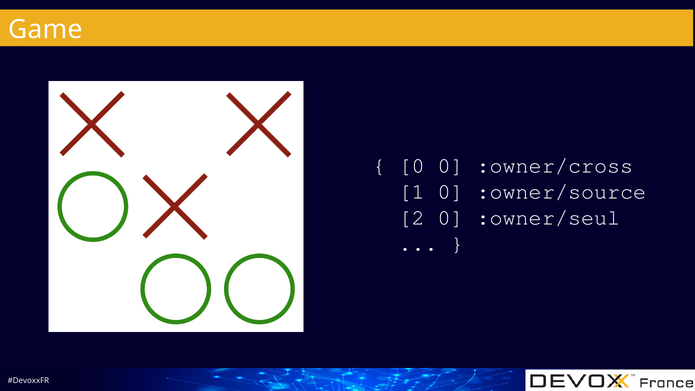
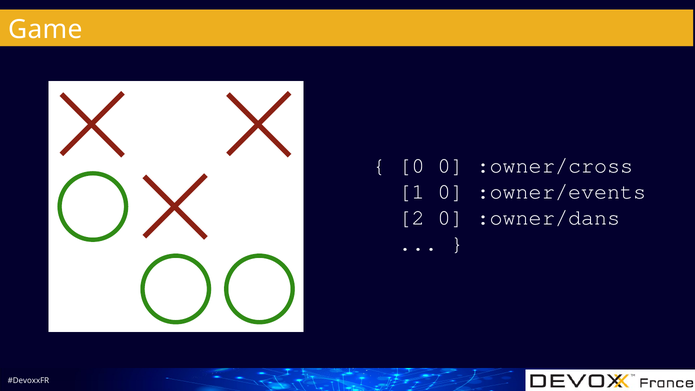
:owner/source: :owner/source -> :owner/events (562, 192)
:owner/seul: :owner/seul -> :owner/dans (549, 218)
